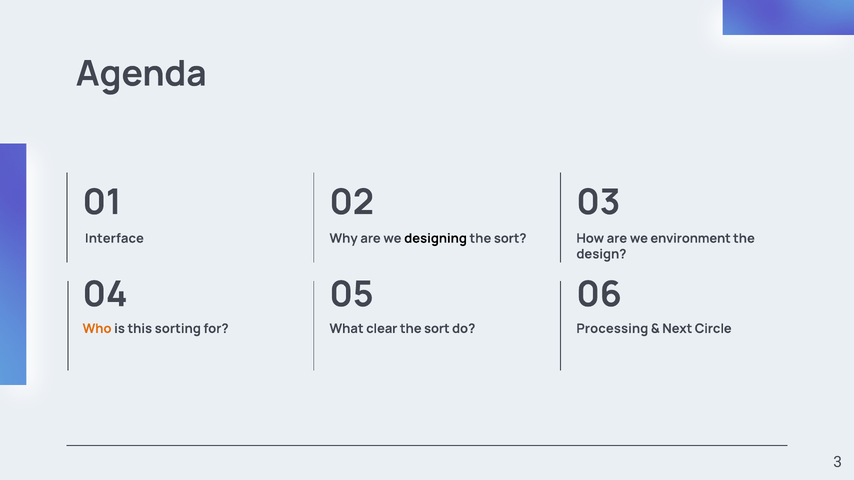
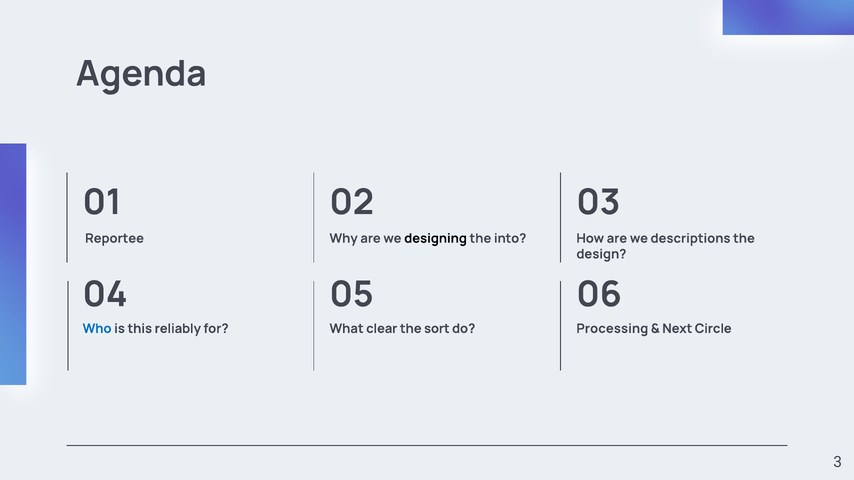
Interface: Interface -> Reportee (115, 239)
sort: sort -> into (510, 239)
environment: environment -> descriptions (690, 239)
Who colour: orange -> blue (97, 329)
sorting: sorting -> reliably (178, 329)
